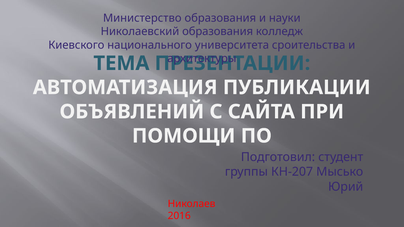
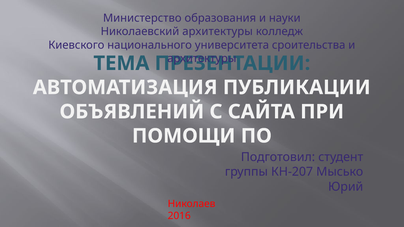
Николаевский образования: образования -> архитектуры (218, 32)
